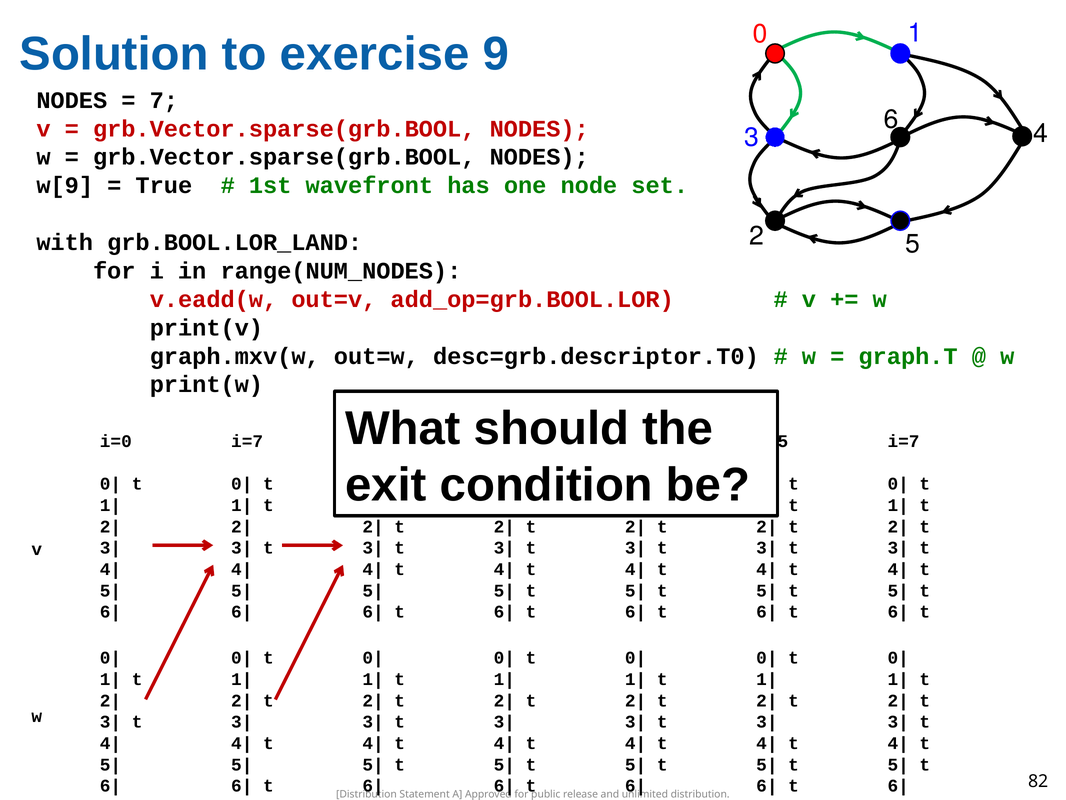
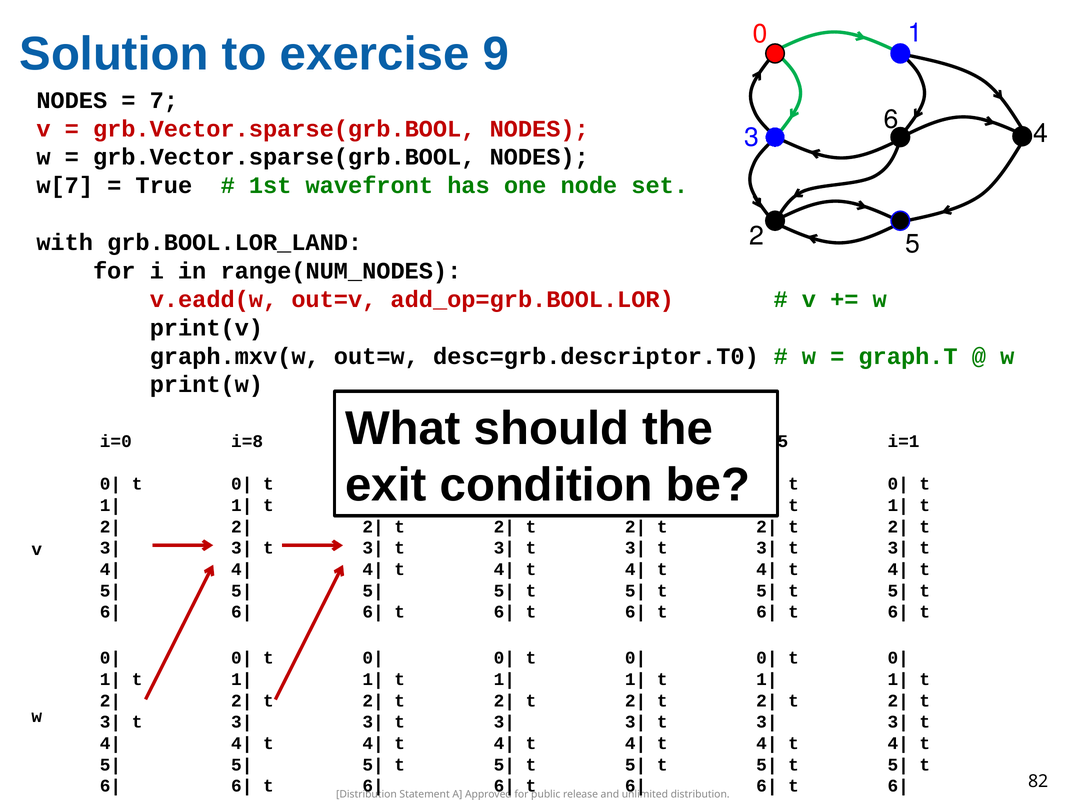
w[9: w[9 -> w[7 (65, 185)
i=7: i=7 -> i=8 (247, 441)
i=7: i=7 -> i=1 (903, 441)
